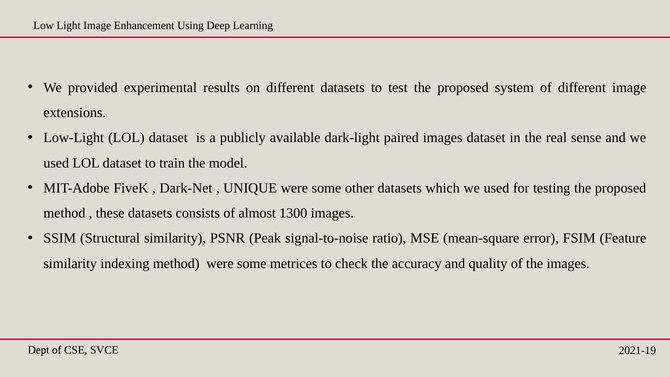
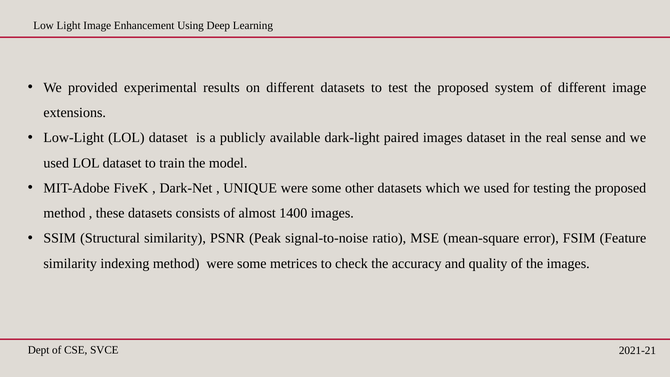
1300: 1300 -> 1400 (293, 213)
2021-19: 2021-19 -> 2021-21 (637, 351)
